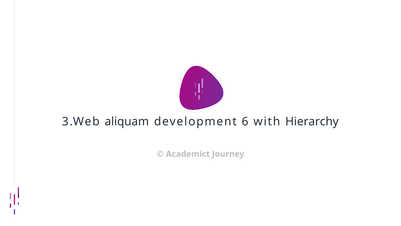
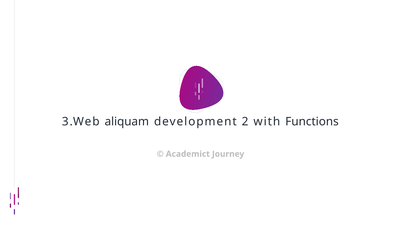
6: 6 -> 2 (245, 121)
Hierarchy: Hierarchy -> Functions (312, 121)
